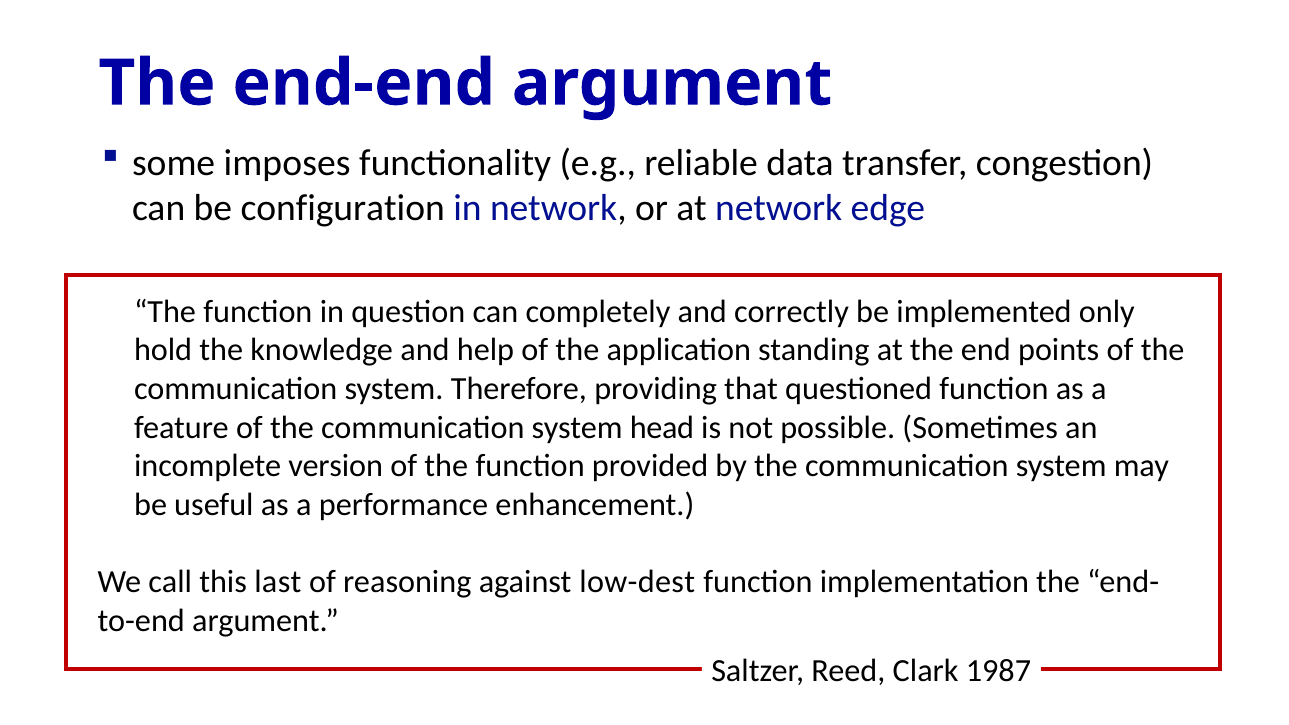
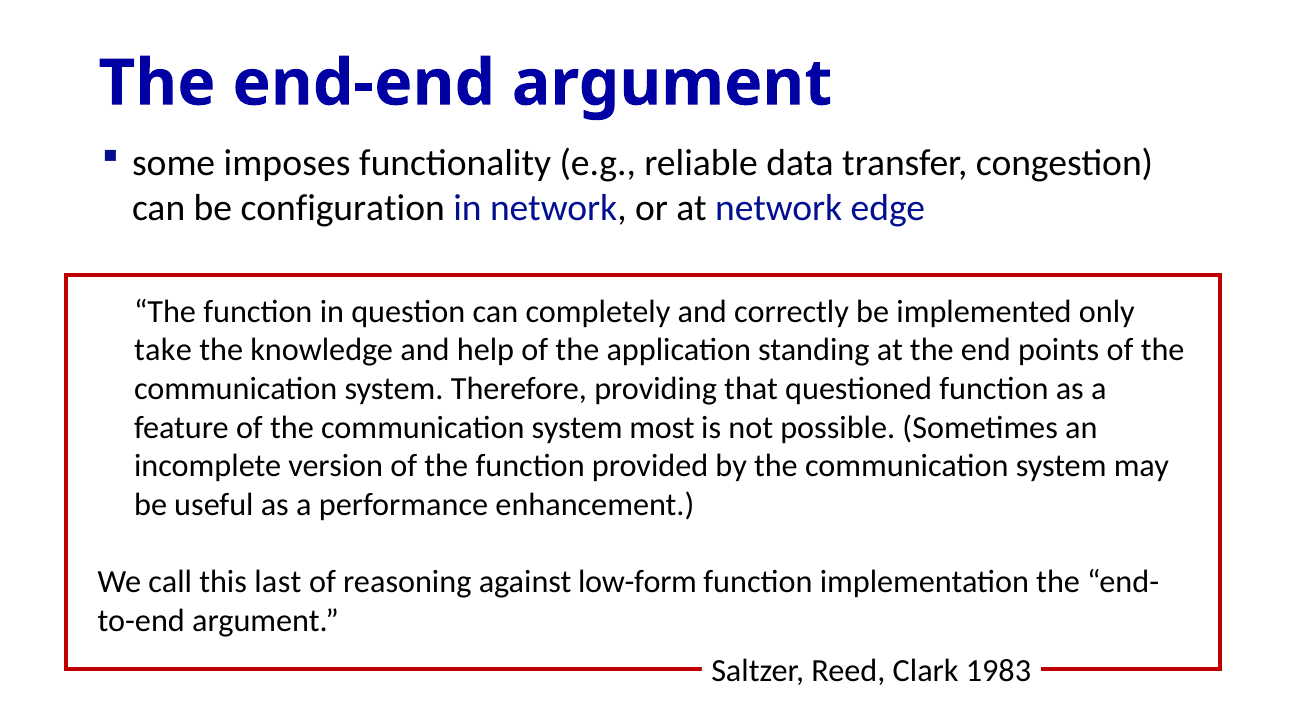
hold: hold -> take (163, 350)
head: head -> most (662, 427)
low-dest: low-dest -> low-form (638, 582)
1987: 1987 -> 1983 (998, 671)
